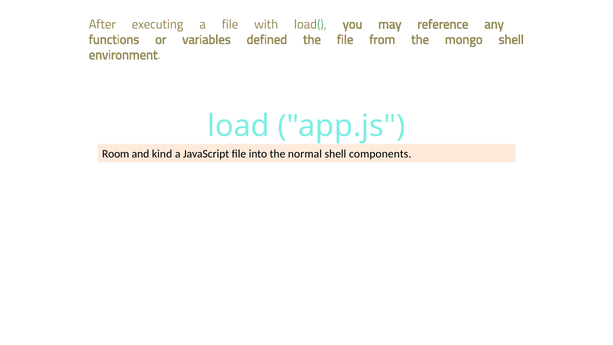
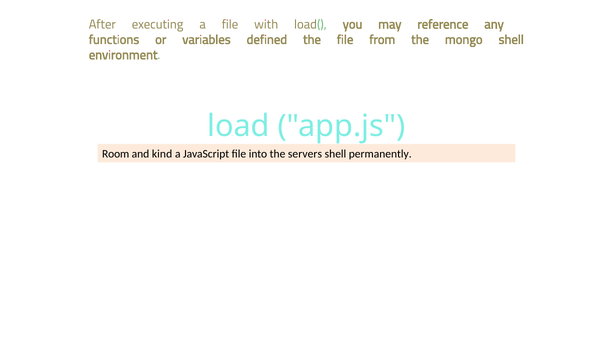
normal: normal -> servers (305, 154)
components: components -> permanently (380, 154)
